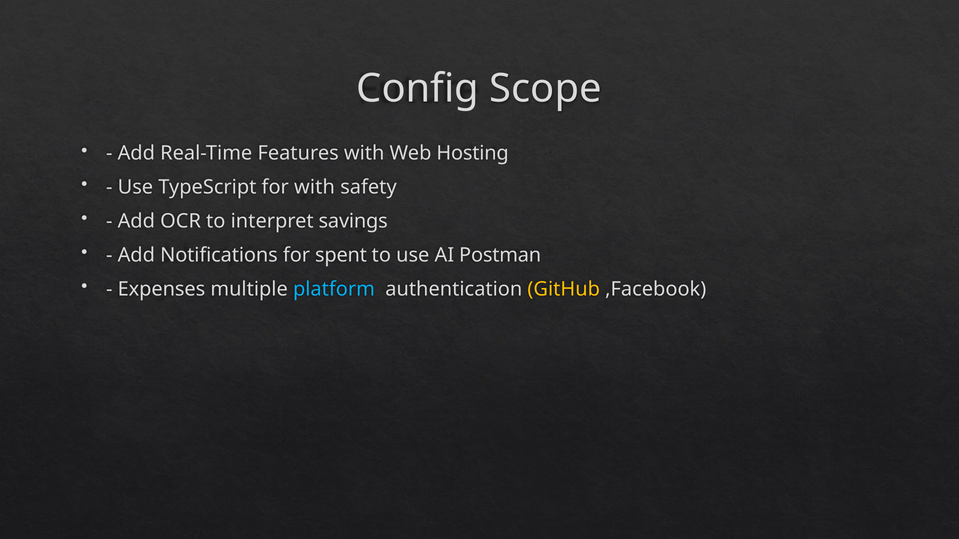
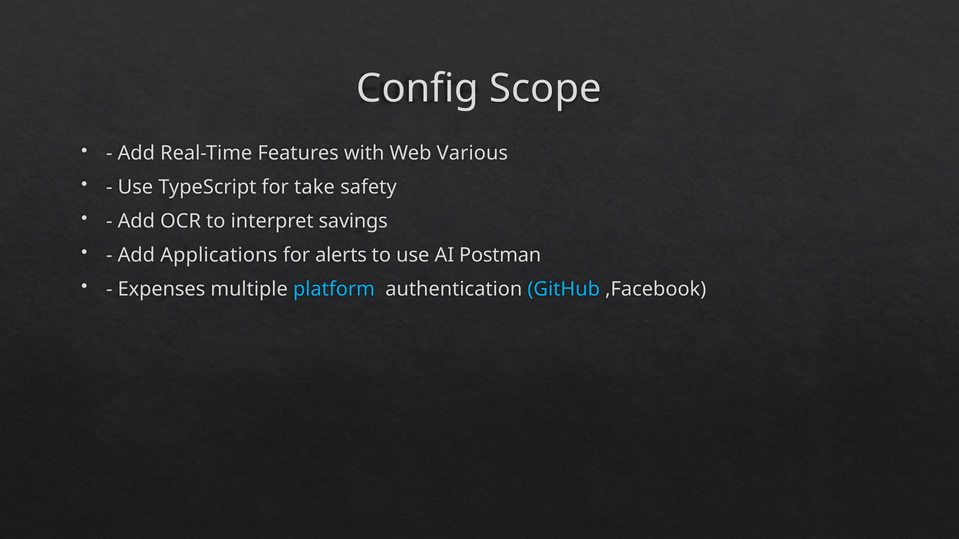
Hosting: Hosting -> Various (472, 153)
for with: with -> take (314, 187)
Notifications: Notifications -> Applications (219, 255)
spent: spent -> alerts (341, 255)
GitHub colour: yellow -> light blue (564, 289)
